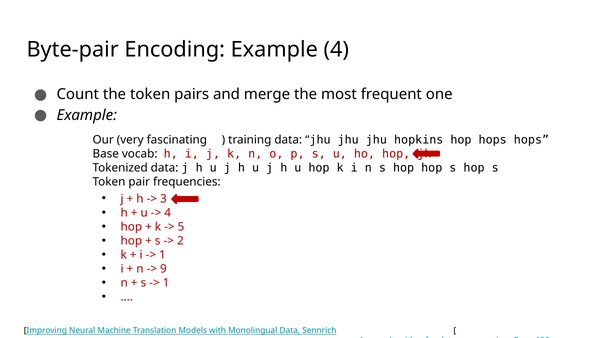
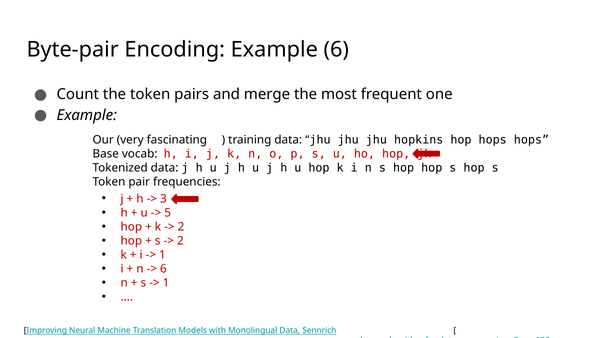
Example 4: 4 -> 6 (336, 50)
4: 4 -> 5 (168, 213)
5: 5 -> 2 (181, 227)
9: 9 -> 6 (163, 269)
